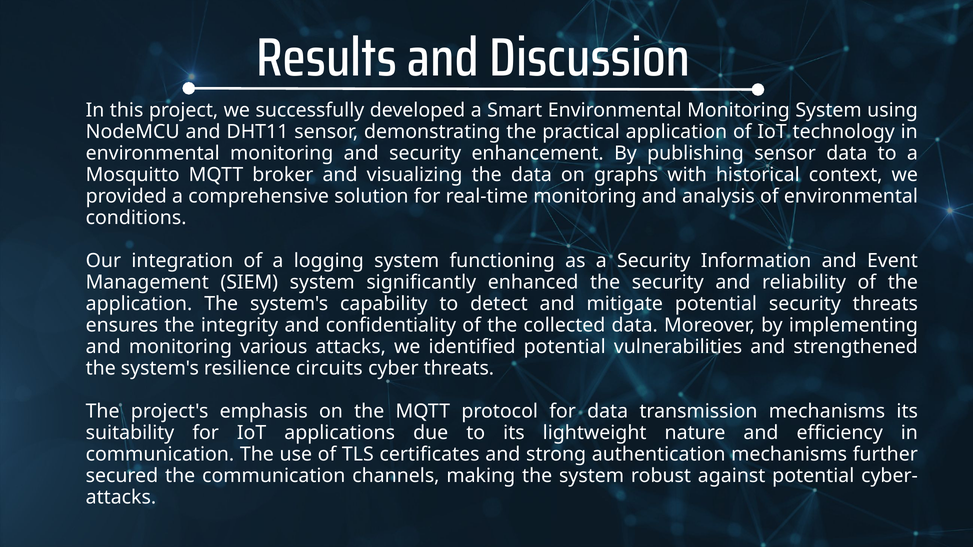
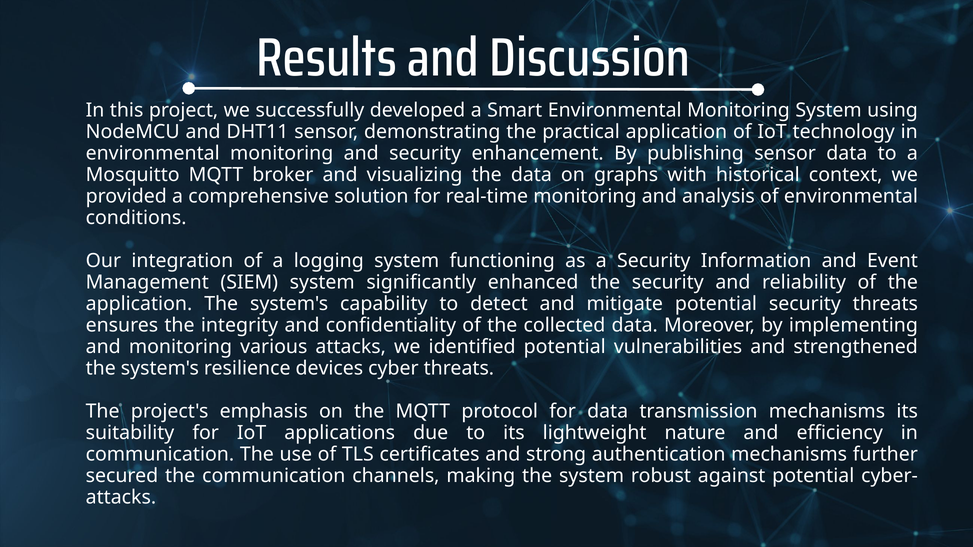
circuits: circuits -> devices (329, 368)
